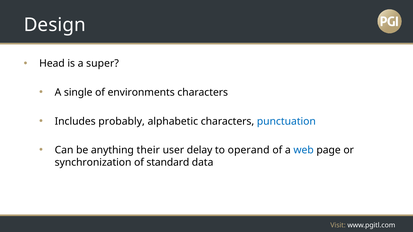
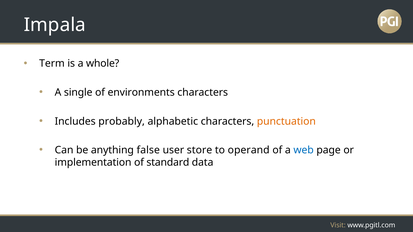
Design: Design -> Impala (55, 25)
Head: Head -> Term (52, 64)
super: super -> whole (103, 64)
punctuation colour: blue -> orange (286, 121)
their: their -> false (148, 150)
delay: delay -> store (200, 150)
synchronization: synchronization -> implementation (93, 163)
